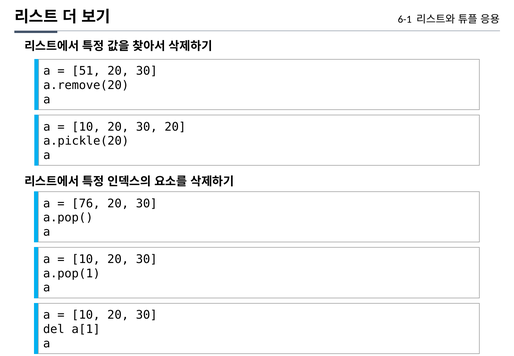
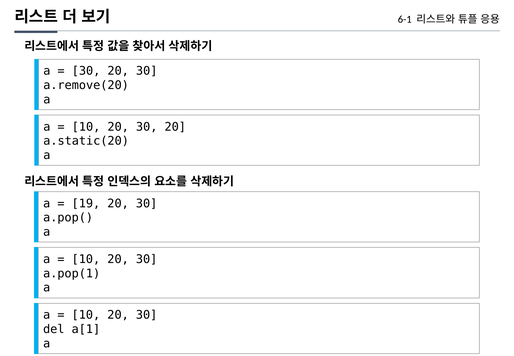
51: 51 -> 30 (86, 71)
a.pickle(20: a.pickle(20 -> a.static(20 (86, 141)
76: 76 -> 19 (86, 203)
